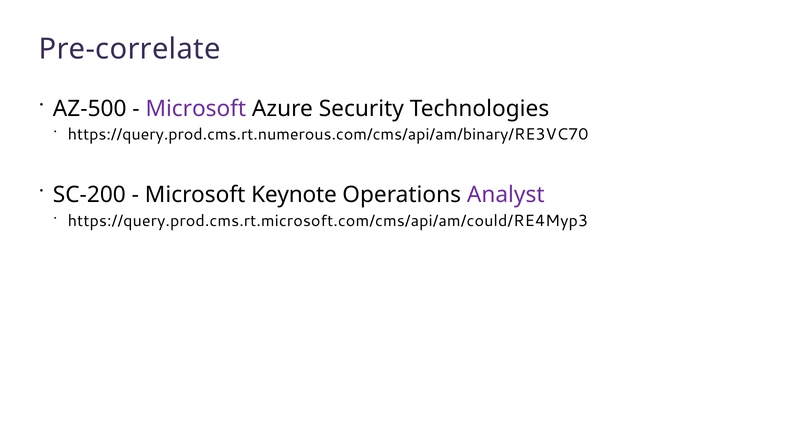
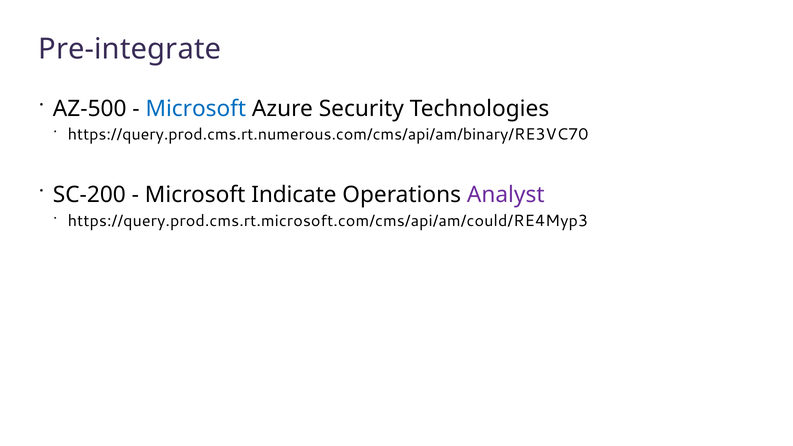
Pre-correlate: Pre-correlate -> Pre-integrate (130, 49)
Microsoft colour: purple -> blue (196, 109)
Keynote: Keynote -> Indicate (294, 195)
